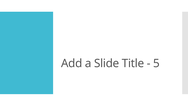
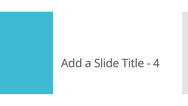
5: 5 -> 4 (156, 63)
